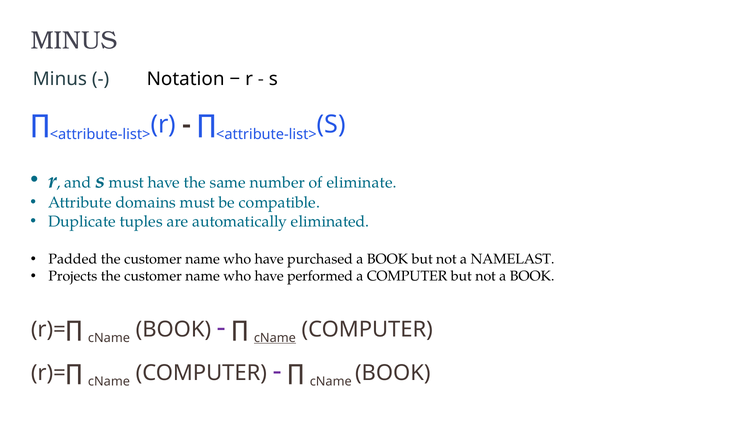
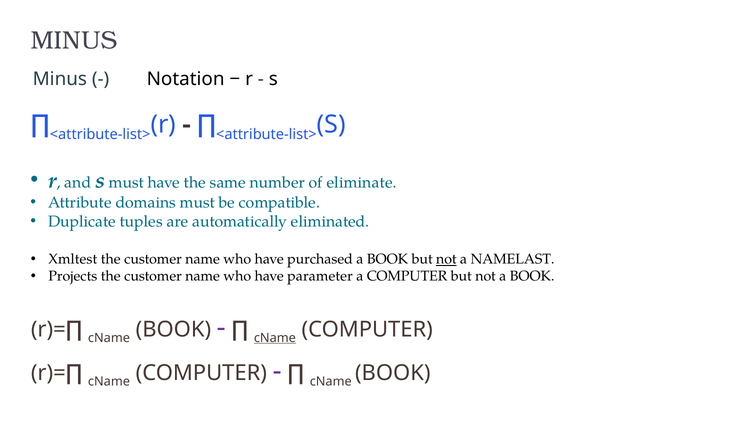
Padded: Padded -> Xmltest (73, 260)
not underline: none -> present (446, 260)
performed: performed -> parameter (320, 277)
